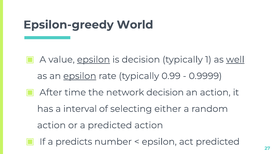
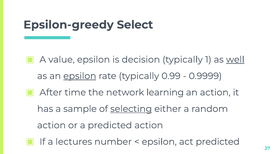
World: World -> Select (135, 25)
epsilon underline: present -> none (94, 60)
network decision: decision -> learning (165, 93)
interval: interval -> sample (80, 109)
selecting underline: none -> present (131, 109)
predicts: predicts -> lectures (74, 142)
